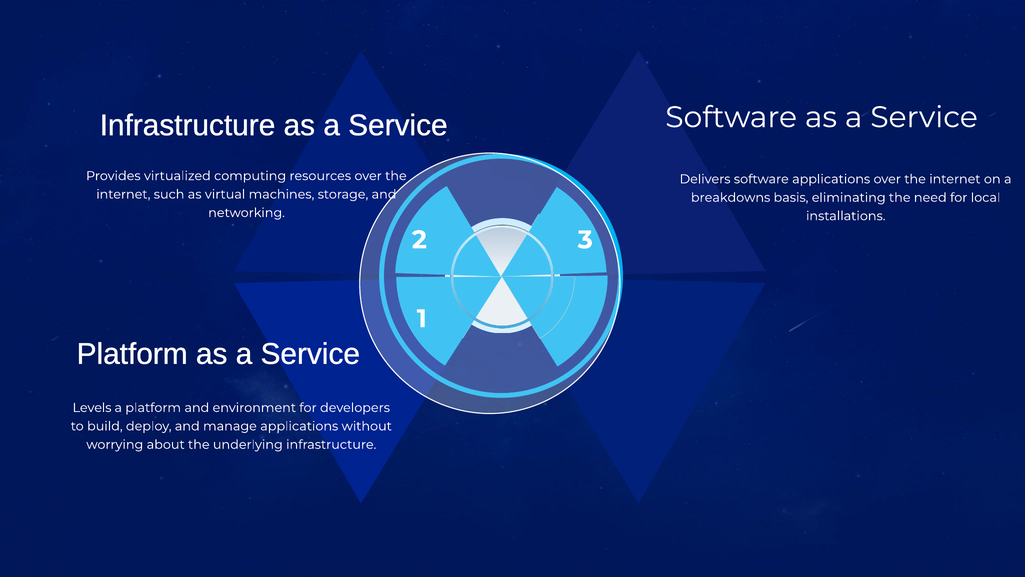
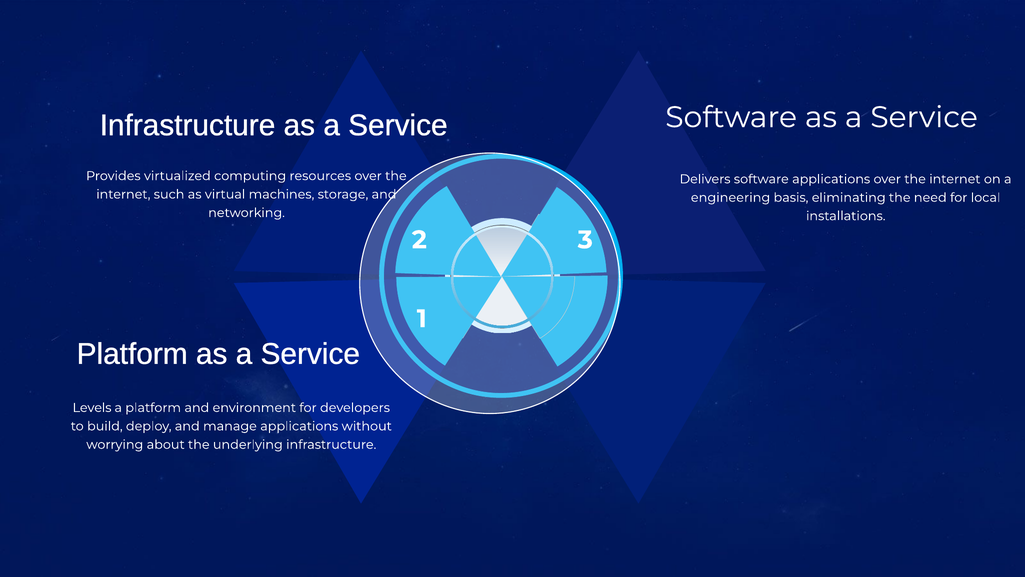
breakdowns: breakdowns -> engineering (731, 197)
